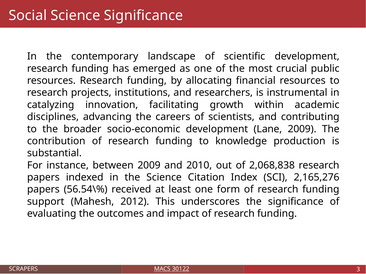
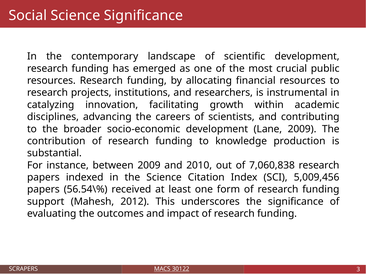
2,068,838: 2,068,838 -> 7,060,838 (272, 166)
2,165,276: 2,165,276 -> 5,009,456 (317, 178)
